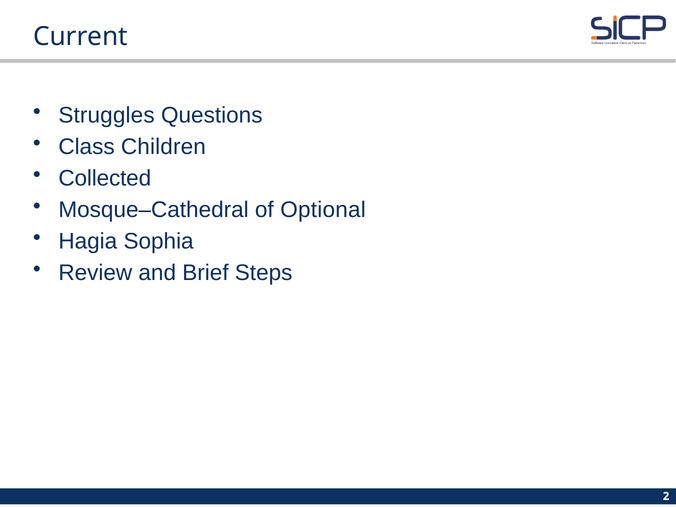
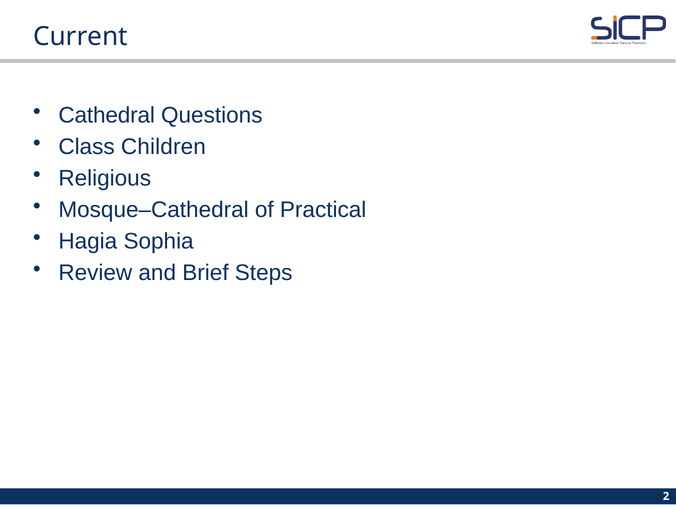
Struggles: Struggles -> Cathedral (107, 115)
Collected: Collected -> Religious (105, 178)
Optional: Optional -> Practical (323, 210)
